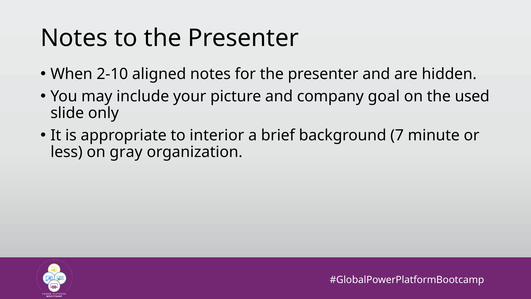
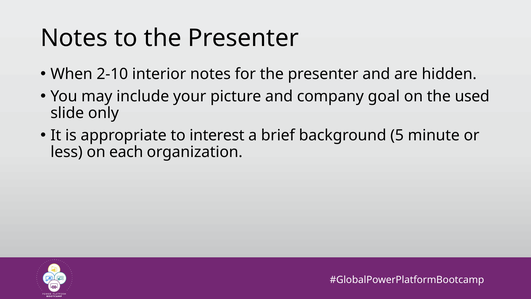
aligned: aligned -> interior (159, 74)
interior: interior -> interest (217, 135)
7: 7 -> 5 (397, 135)
gray: gray -> each (126, 152)
